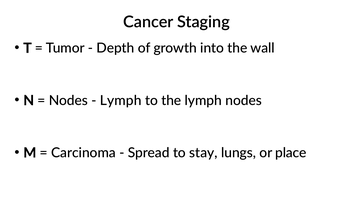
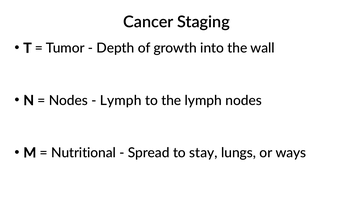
Carcinoma: Carcinoma -> Nutritional (83, 153)
place: place -> ways (291, 153)
